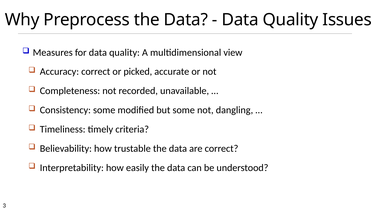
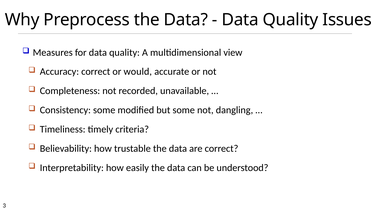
picked: picked -> would (138, 72)
